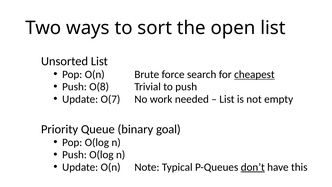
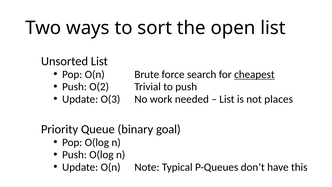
O(8: O(8 -> O(2 (99, 87)
O(7: O(7 -> O(3 (110, 99)
empty: empty -> places (279, 99)
don’t underline: present -> none (253, 167)
